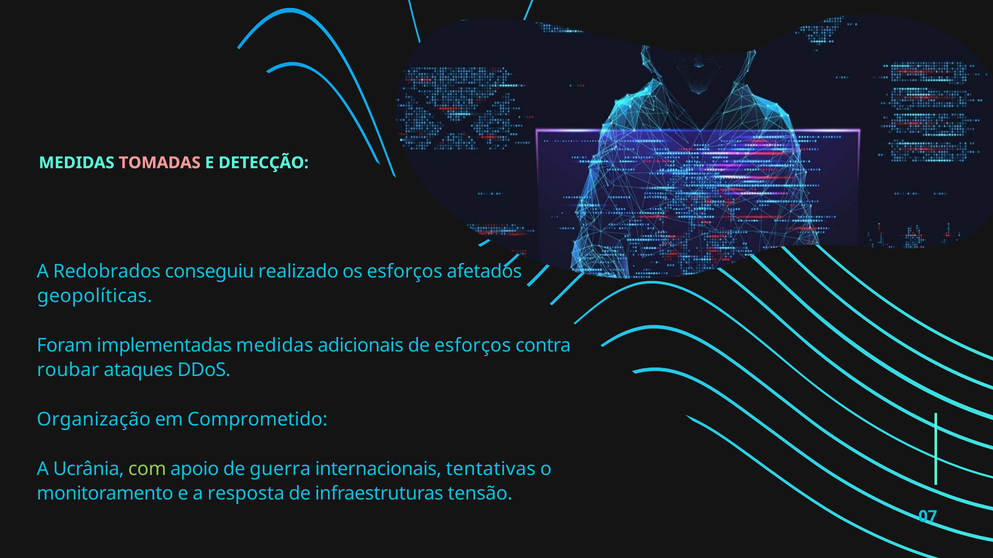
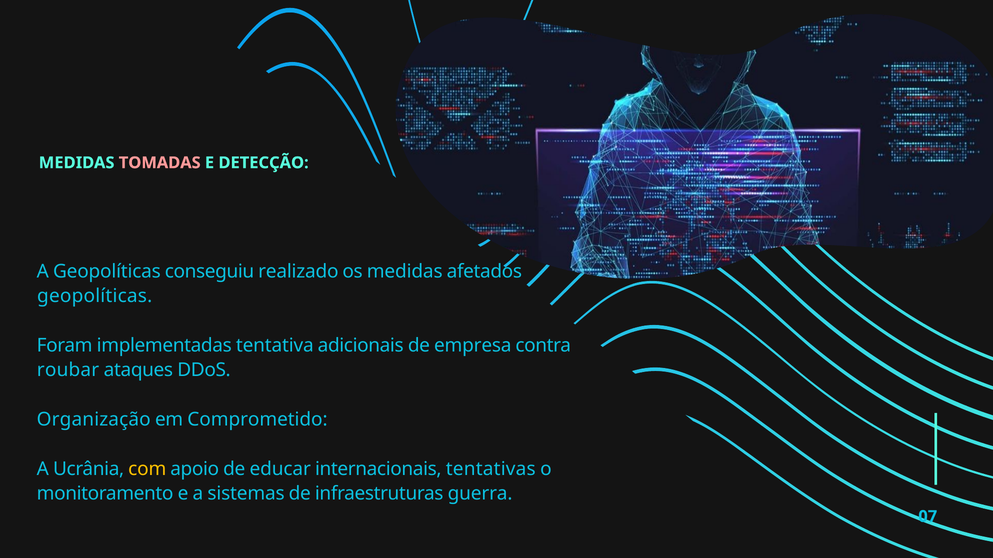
A Redobrados: Redobrados -> Geopolíticas (107, 272)
os esforços: esforços -> medidas (405, 272)
implementadas medidas: medidas -> tentativa (275, 346)
de esforços: esforços -> empresa (473, 346)
com colour: light green -> yellow (147, 469)
guerra: guerra -> educar (280, 469)
resposta: resposta -> sistemas (246, 494)
tensão: tensão -> guerra (480, 494)
